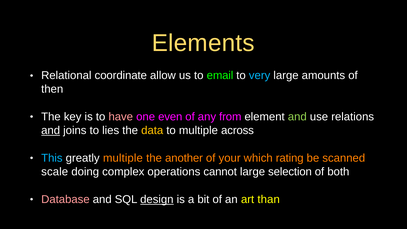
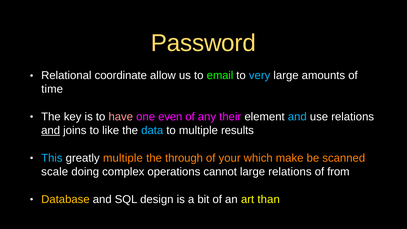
Elements: Elements -> Password (203, 43)
then: then -> time (52, 89)
from: from -> their (230, 117)
and colour: light green -> light blue (297, 117)
lies: lies -> like (111, 130)
data colour: yellow -> light blue (152, 130)
across: across -> results (237, 130)
another: another -> through (184, 158)
rating: rating -> make (290, 158)
large selection: selection -> relations (290, 172)
both: both -> from (338, 172)
Database colour: pink -> yellow (65, 199)
design underline: present -> none (157, 199)
